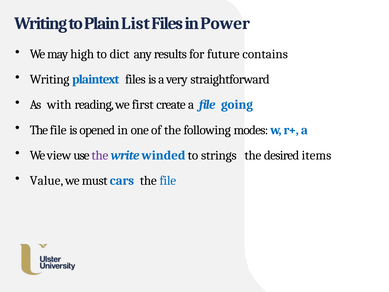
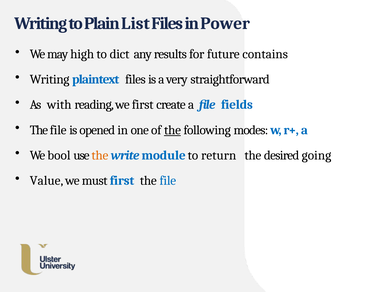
going: going -> fields (237, 105)
the underline: none -> present (173, 130)
view: view -> bool (59, 155)
the colour: purple -> orange (100, 155)
winded: winded -> module (164, 155)
strings: strings -> return (219, 155)
items: items -> going (316, 155)
must cars: cars -> first (122, 180)
